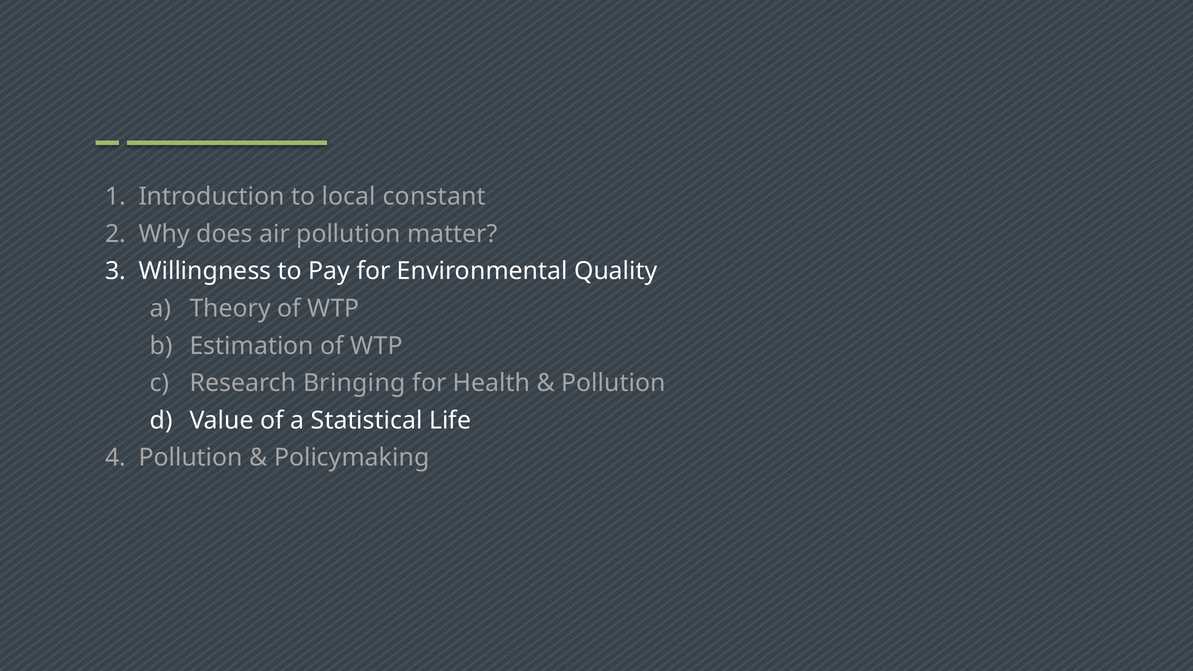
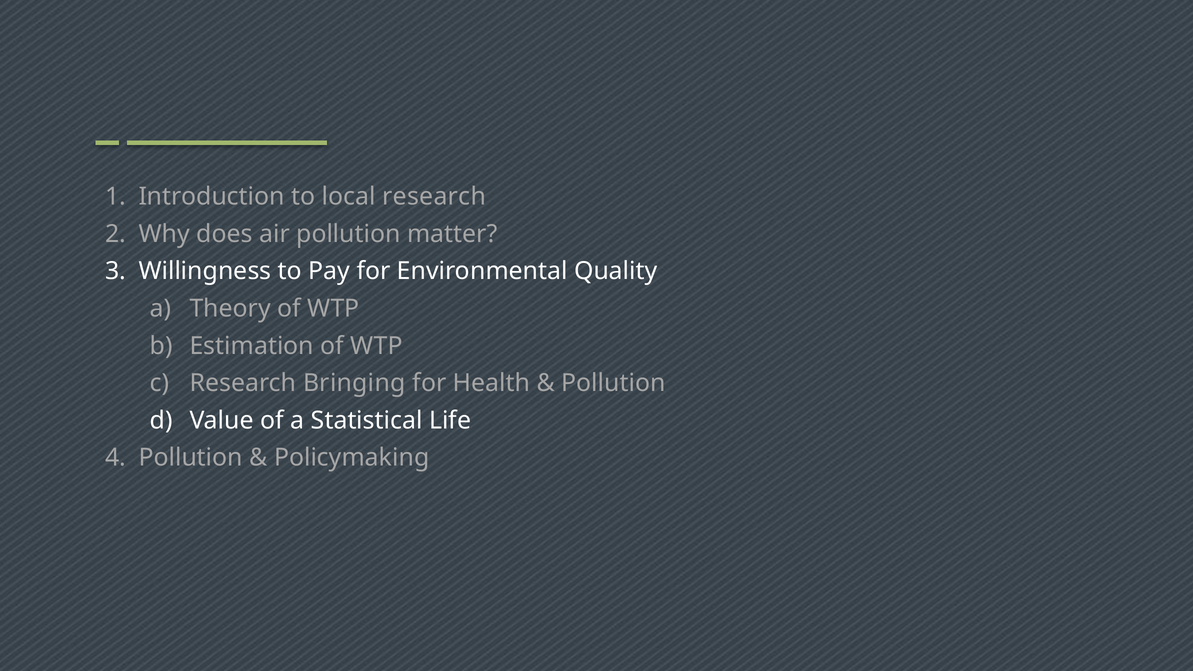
local constant: constant -> research (434, 197)
